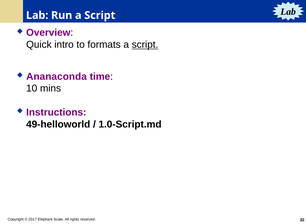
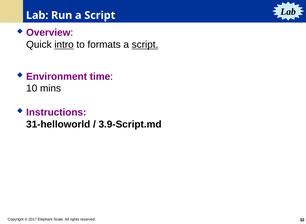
intro underline: none -> present (64, 45)
Ananaconda: Ananaconda -> Environment (57, 76)
49-helloworld: 49-helloworld -> 31-helloworld (58, 124)
1.0-Script.md: 1.0-Script.md -> 3.9-Script.md (130, 124)
